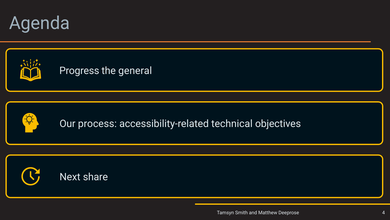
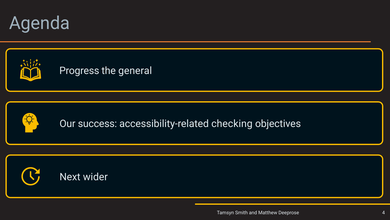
process: process -> success (97, 124)
technical: technical -> checking (232, 124)
share: share -> wider (95, 176)
